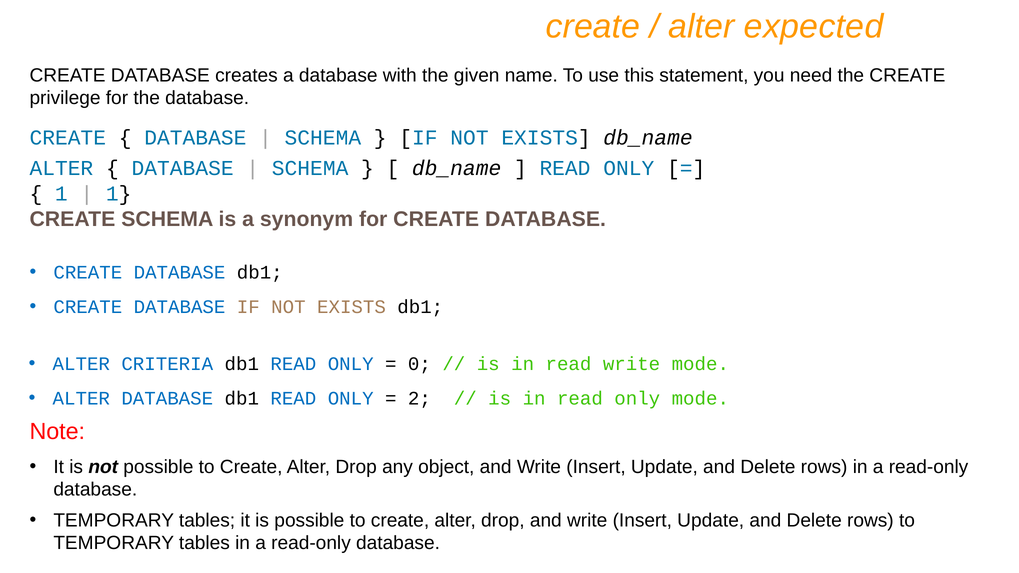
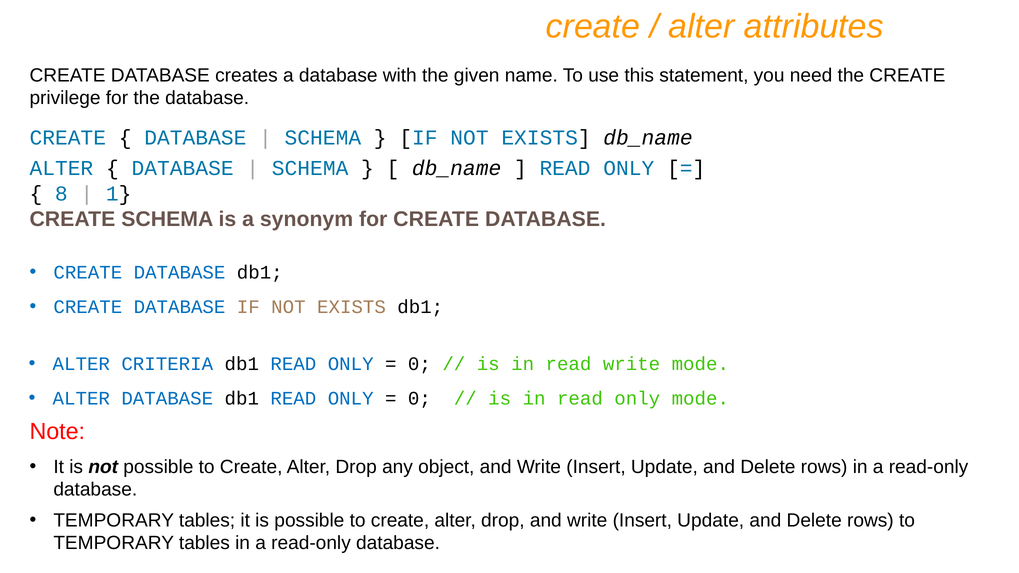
expected: expected -> attributes (814, 27)
1: 1 -> 8 (61, 194)
2: 2 -> 0 (419, 398)
